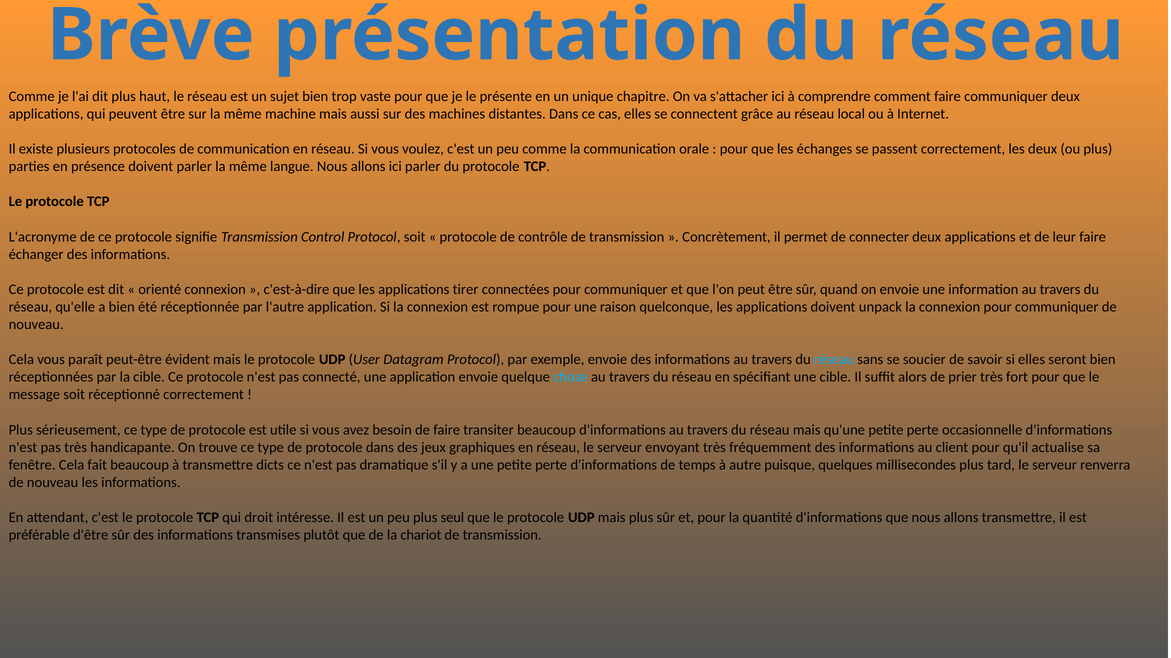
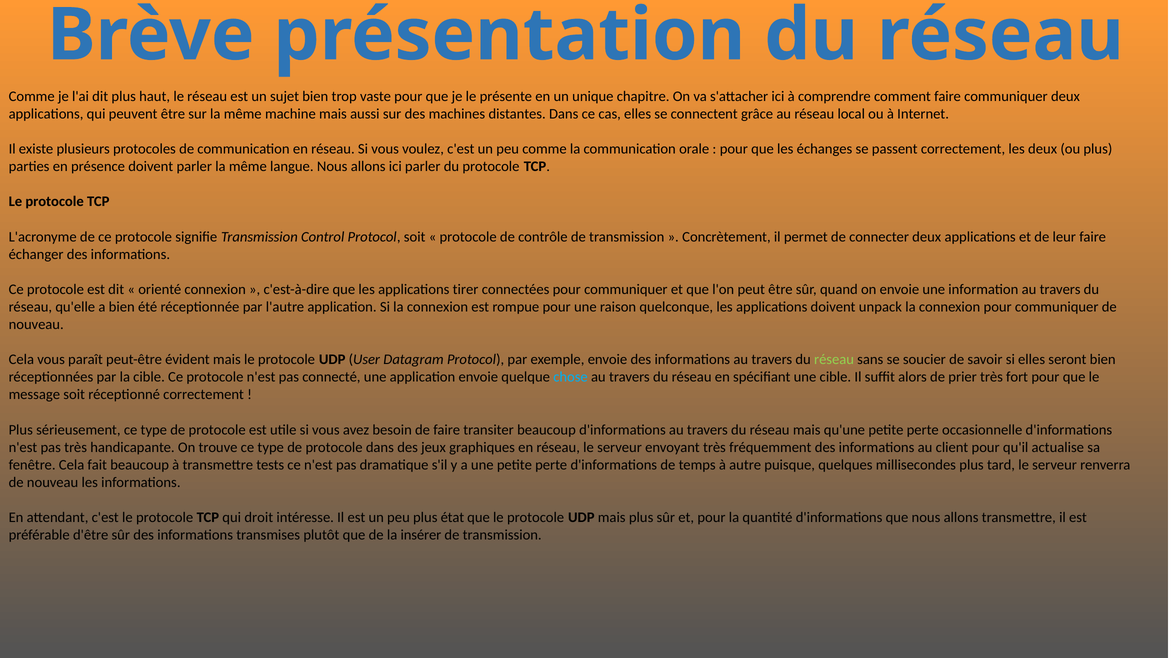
réseau colour: light blue -> light green (834, 360)
dicts: dicts -> tests (270, 465)
seul: seul -> état (452, 518)
chariot: chariot -> insérer (421, 536)
